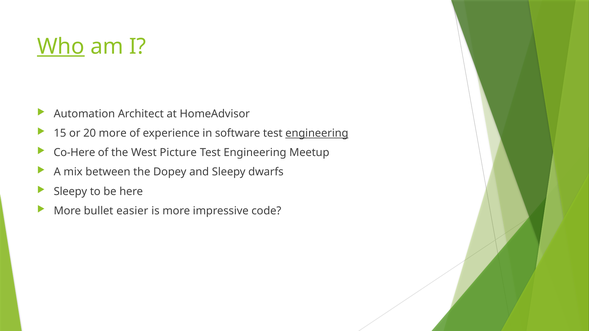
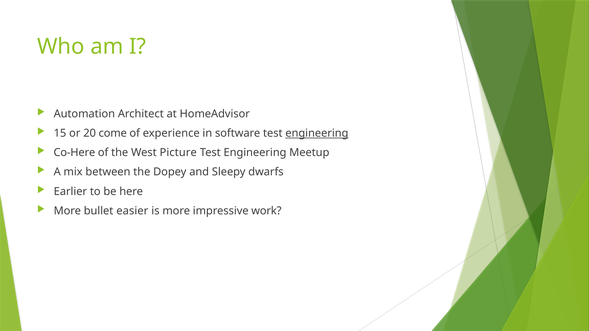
Who underline: present -> none (61, 46)
20 more: more -> come (113, 133)
Sleepy: Sleepy -> Earlier (70, 192)
code: code -> work (266, 211)
